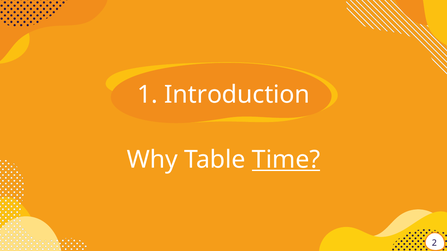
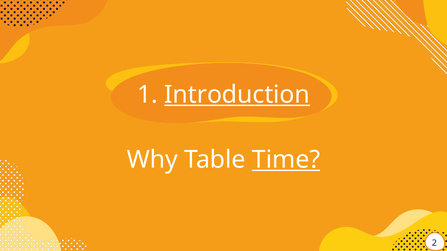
Introduction underline: none -> present (237, 95)
